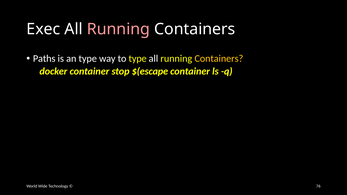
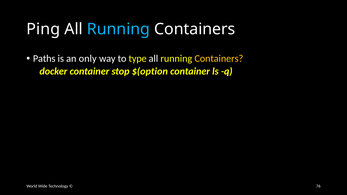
Exec: Exec -> Ping (43, 29)
Running colour: pink -> light blue (118, 29)
an type: type -> only (88, 59)
$(escape: $(escape -> $(option (150, 71)
